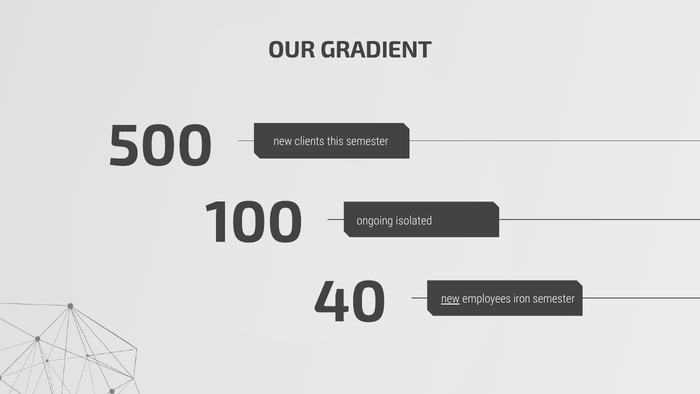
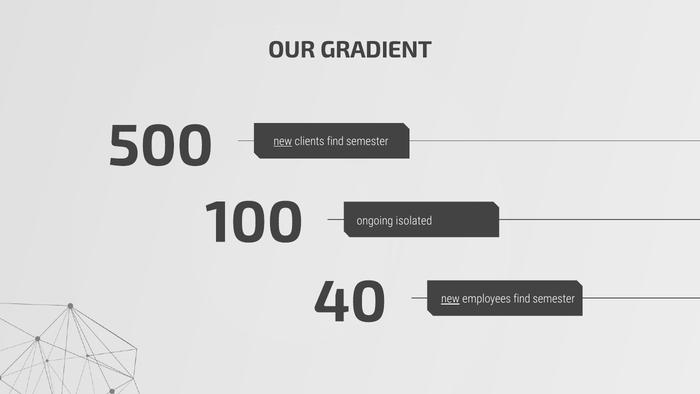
new underline: none -> present (283, 141)
clients this: this -> find (335, 141)
employees iron: iron -> find (522, 299)
